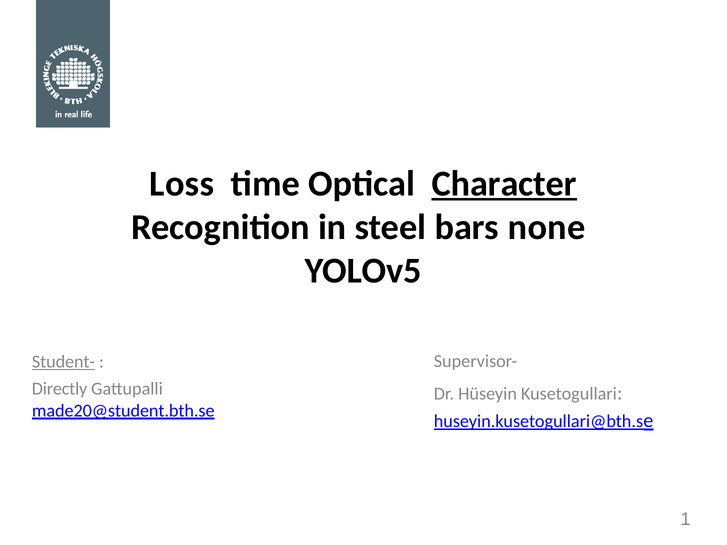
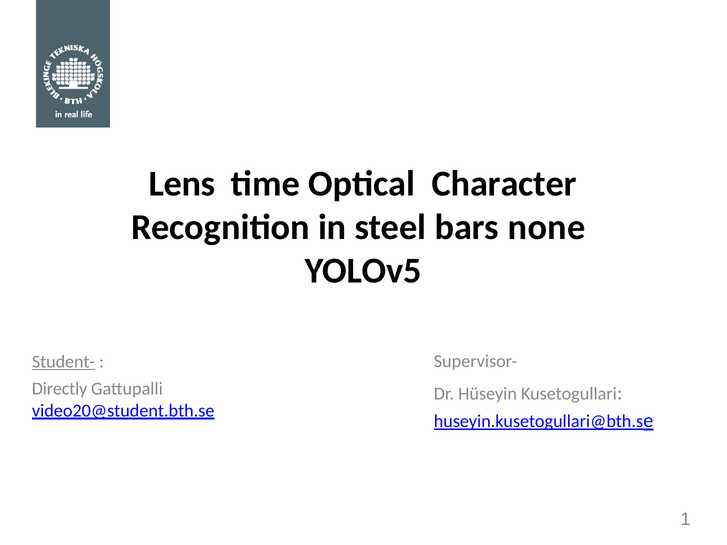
Loss: Loss -> Lens (182, 184)
Character underline: present -> none (504, 184)
made20@student.bth.se: made20@student.bth.se -> video20@student.bth.se (123, 411)
